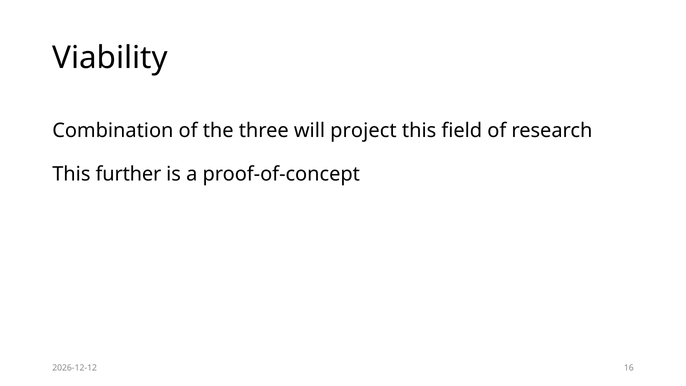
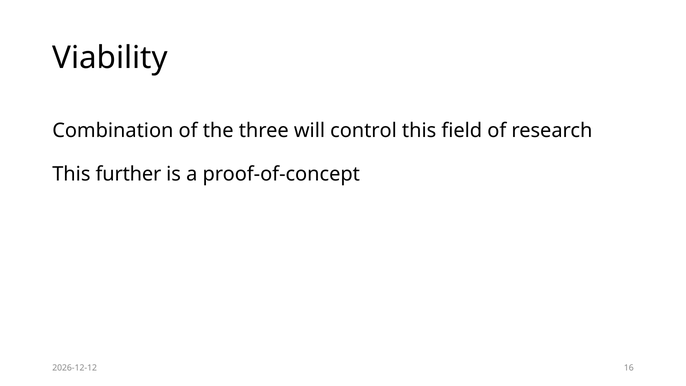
project: project -> control (364, 131)
